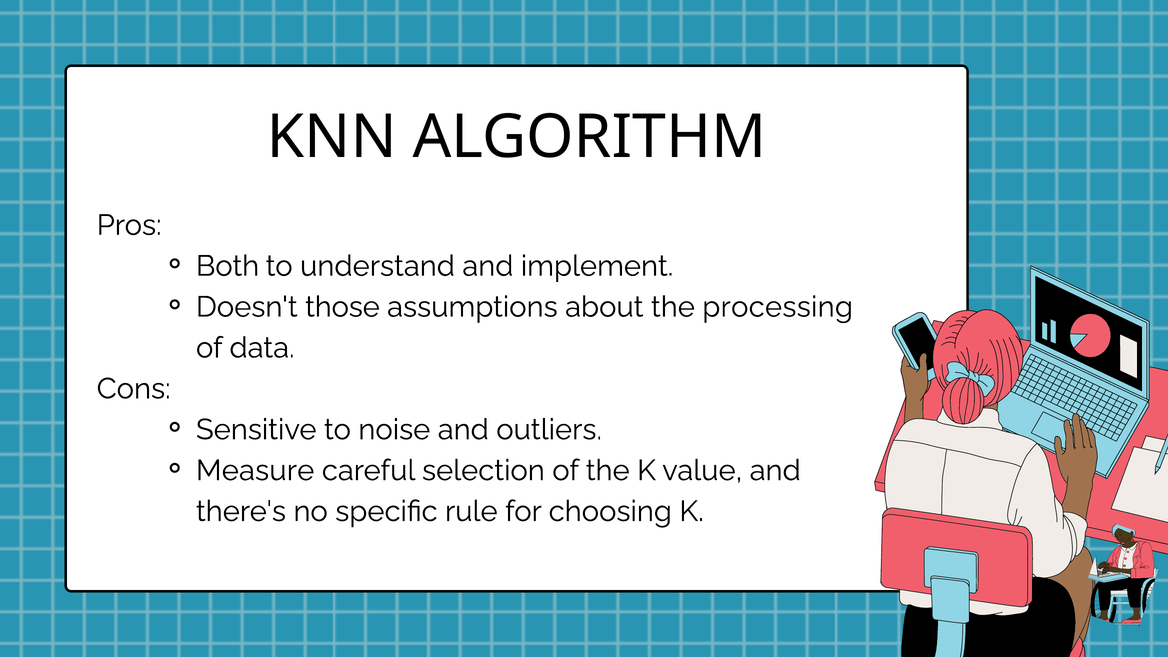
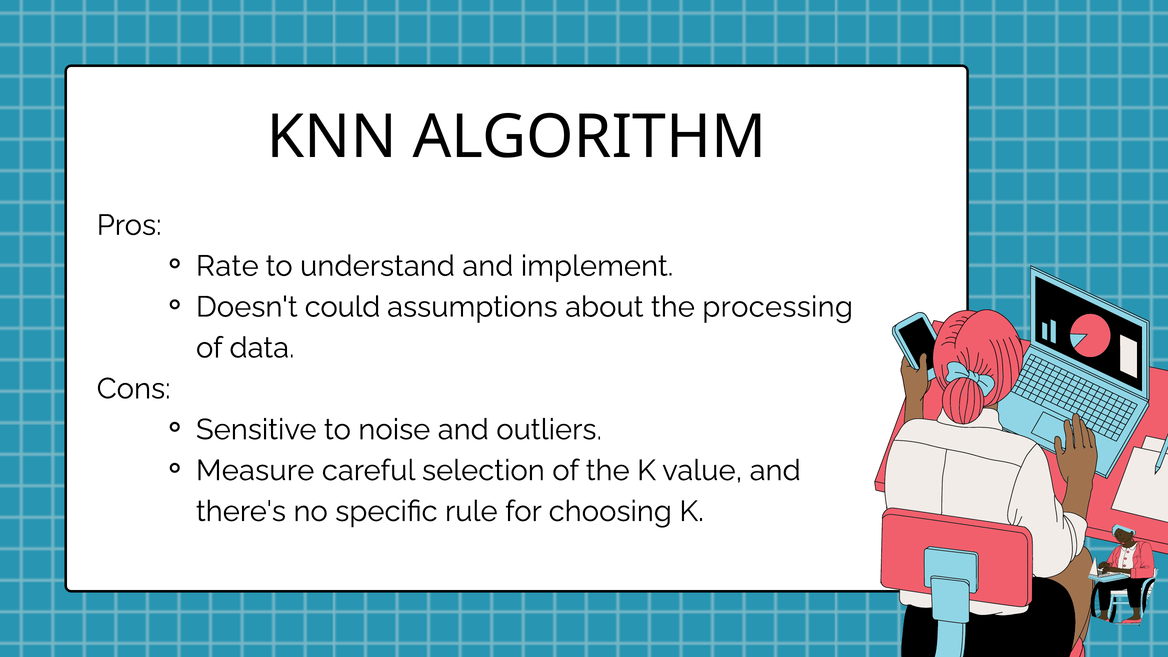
Both: Both -> Rate (227, 266)
those: those -> could (343, 307)
